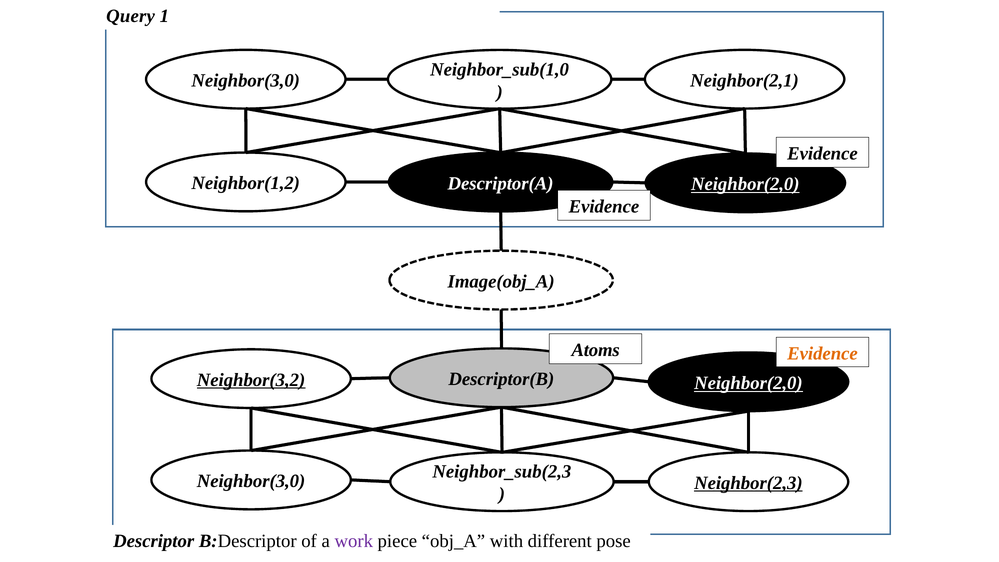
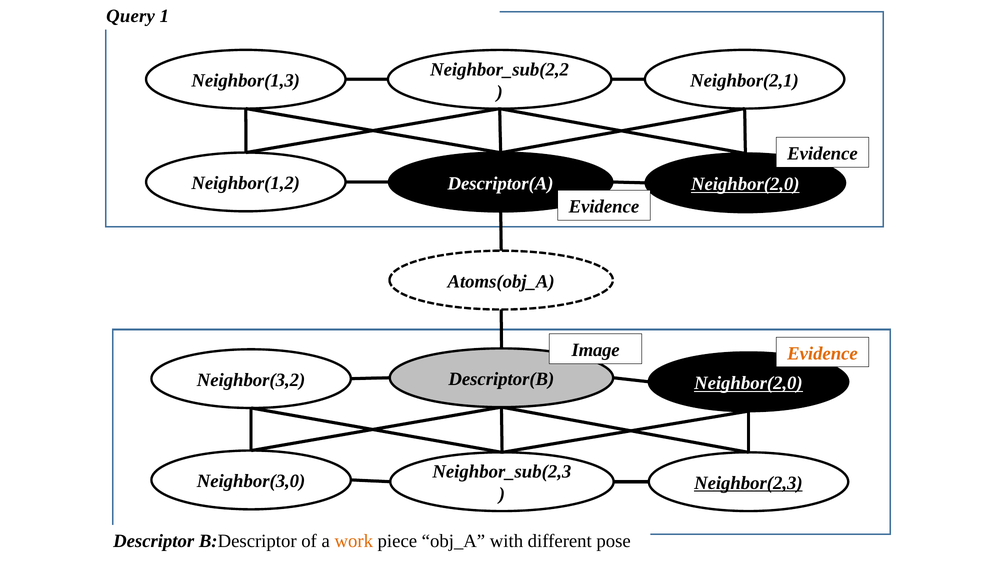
Neighbor_sub(1,0: Neighbor_sub(1,0 -> Neighbor_sub(2,2 (500, 69)
Neighbor(3,0: Neighbor(3,0 -> Neighbor(1,3 (246, 81)
Image(obj_A: Image(obj_A -> Atoms(obj_A (501, 281)
Atoms: Atoms -> Image (596, 350)
Neighbor(3,2 underline: present -> none (251, 380)
work colour: purple -> orange (354, 541)
